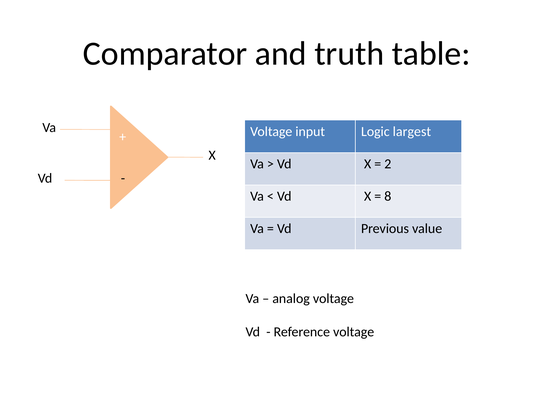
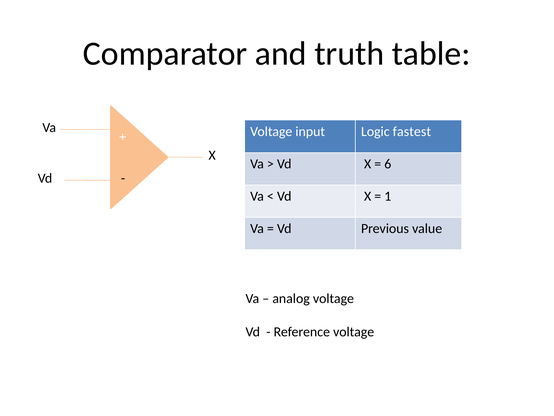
largest: largest -> fastest (412, 131)
2: 2 -> 6 (388, 164)
8: 8 -> 1 (388, 196)
